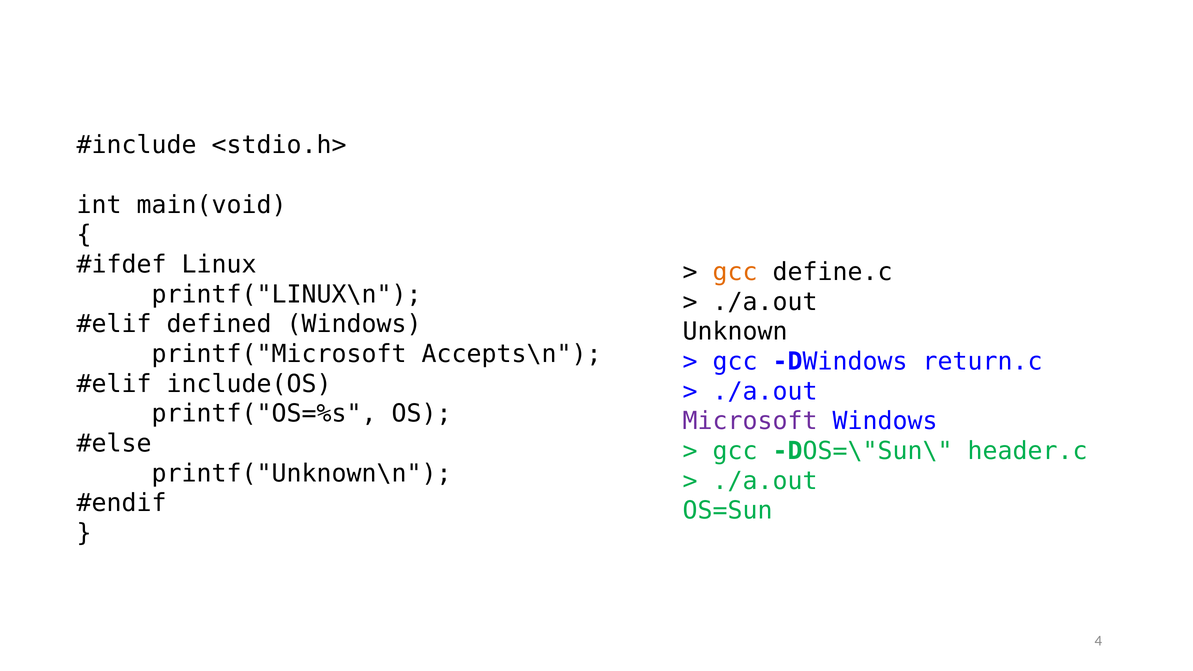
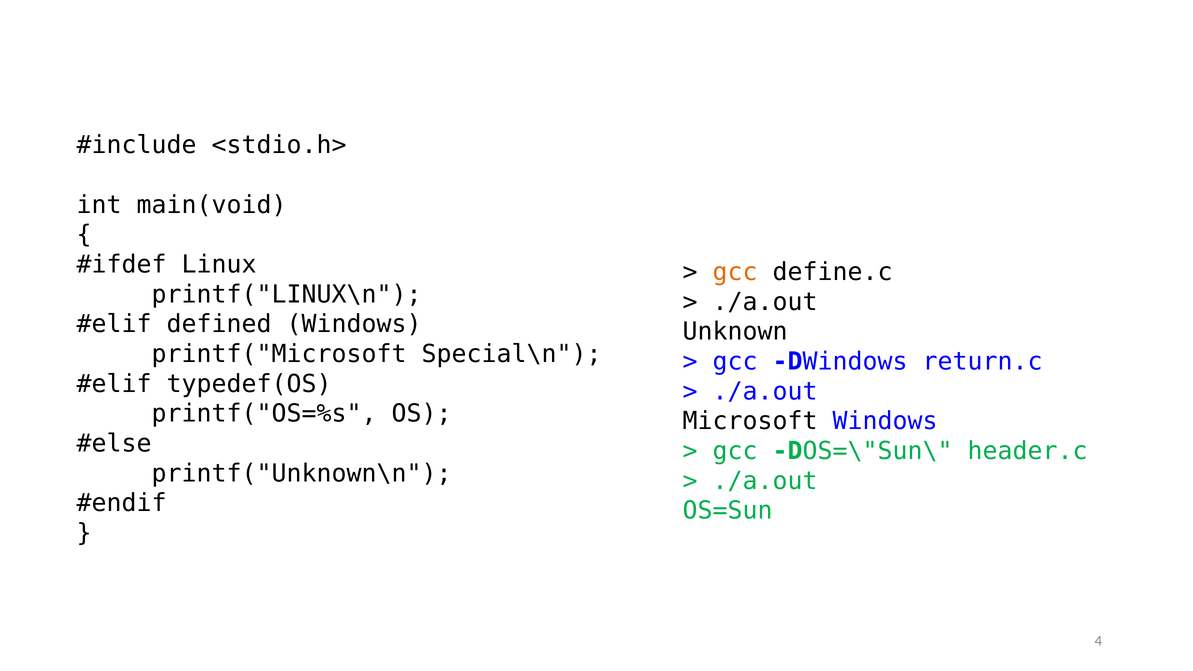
Accepts\n: Accepts\n -> Special\n (512, 354)
include(OS: include(OS -> typedef(OS (249, 384)
Microsoft colour: purple -> black (750, 421)
